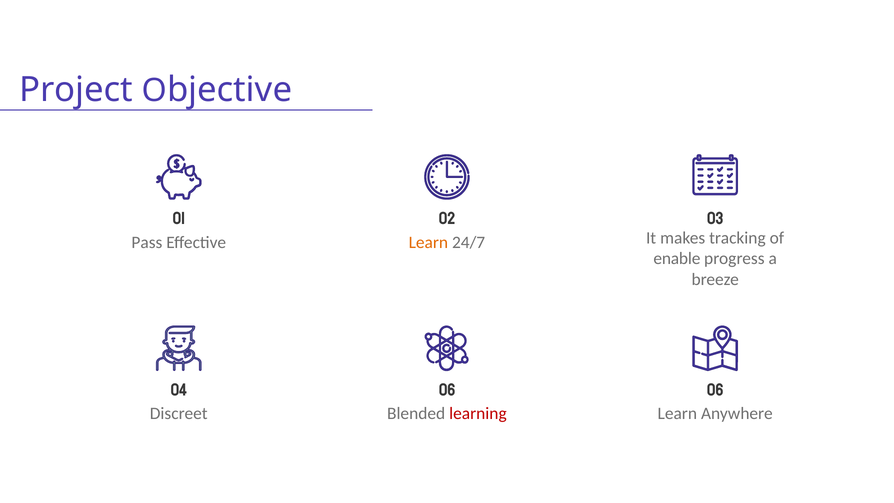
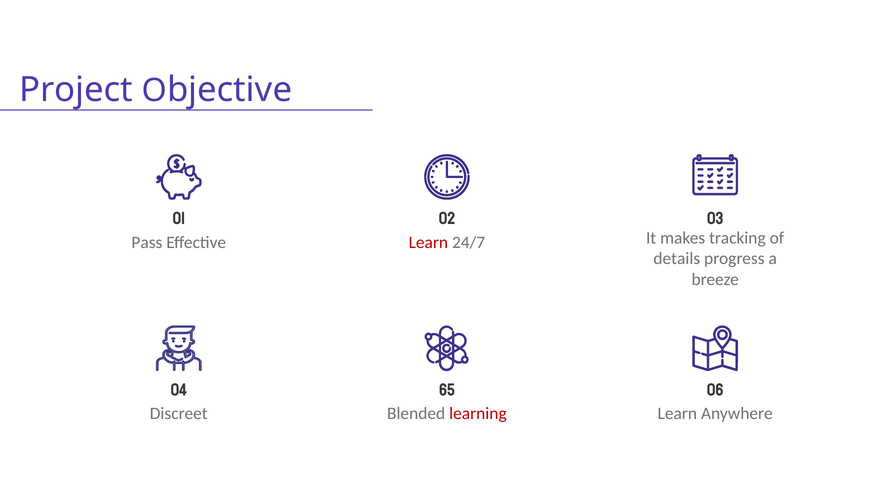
Learn colour: orange -> red (428, 242)
enable: enable -> details (677, 259)
04 06: 06 -> 65 (447, 390)
